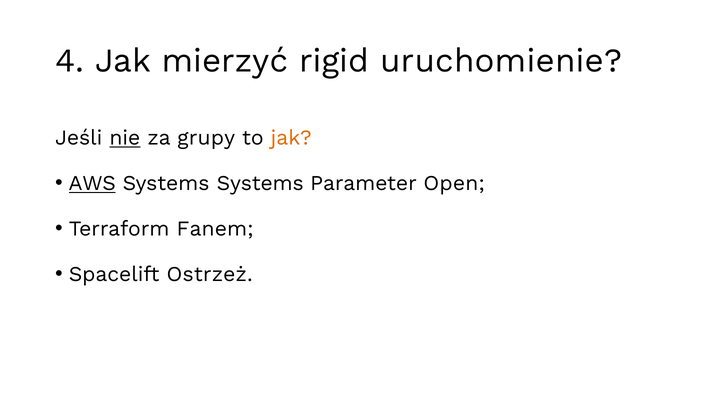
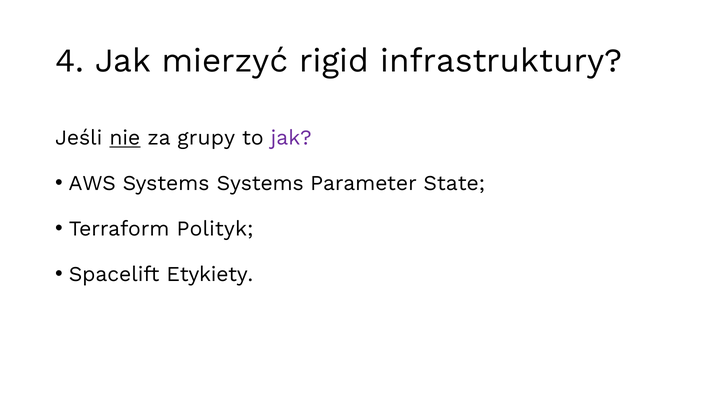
uruchomienie: uruchomienie -> infrastruktury (501, 61)
jak colour: orange -> purple (291, 138)
AWS underline: present -> none (92, 184)
Open: Open -> State (454, 184)
Fanem: Fanem -> Polityk (215, 229)
Ostrzeż: Ostrzeż -> Etykiety (210, 275)
